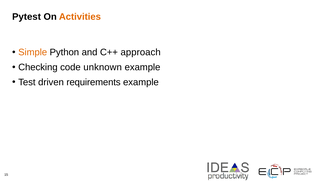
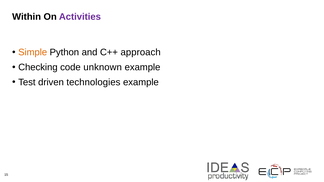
Pytest: Pytest -> Within (27, 17)
Activities colour: orange -> purple (80, 17)
requirements: requirements -> technologies (93, 82)
